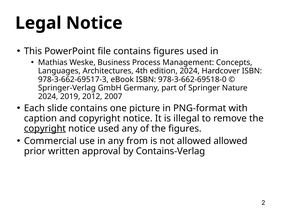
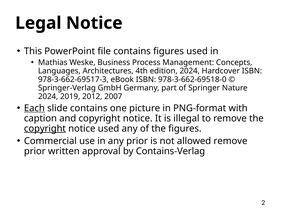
Each underline: none -> present (34, 108)
any from: from -> prior (137, 141)
allowed allowed: allowed -> remove (230, 141)
